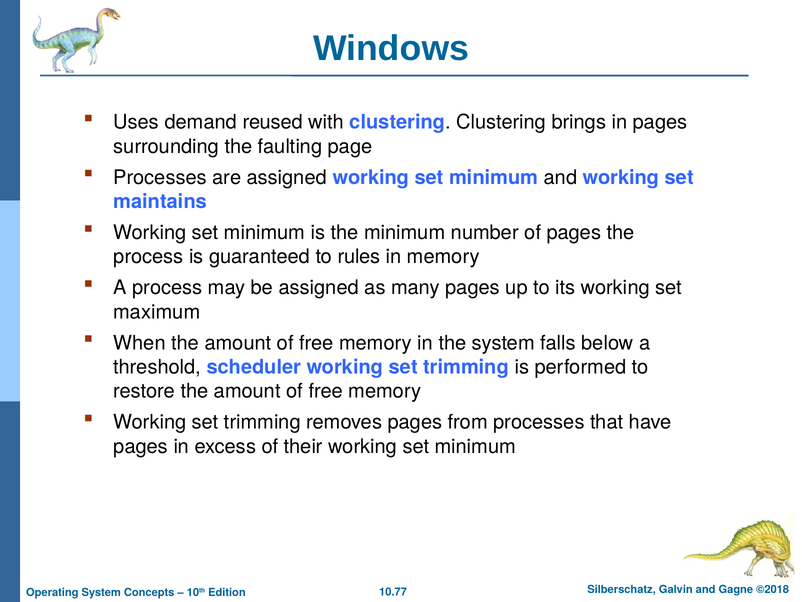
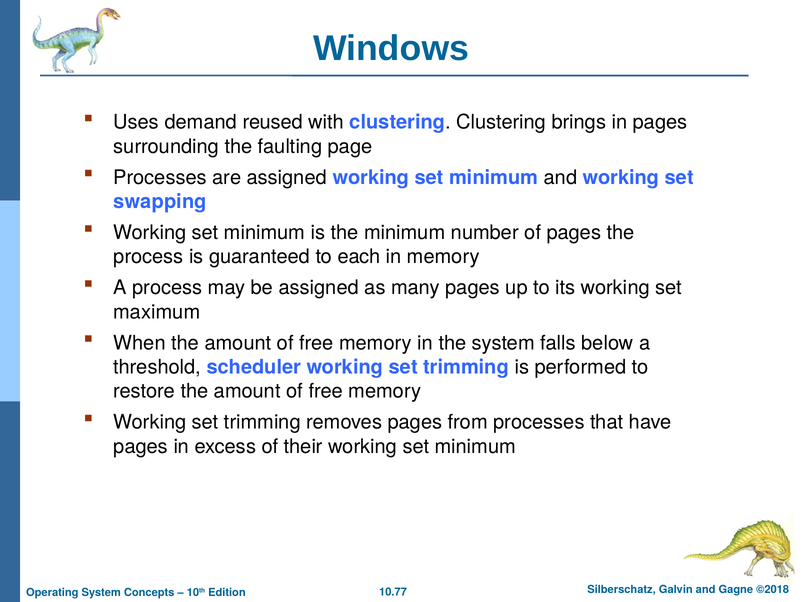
maintains: maintains -> swapping (160, 201)
rules: rules -> each (359, 257)
